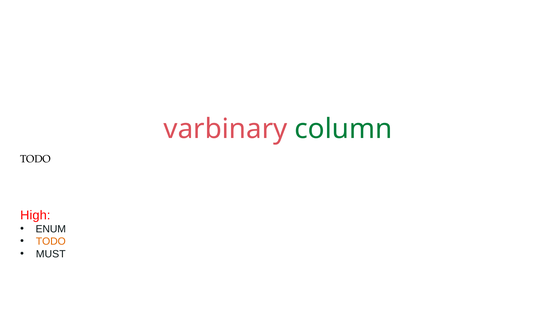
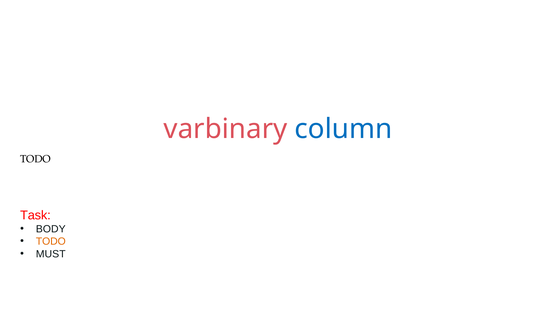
column colour: green -> blue (343, 129)
High: High -> Task (35, 215)
ENUM: ENUM -> BODY (51, 229)
